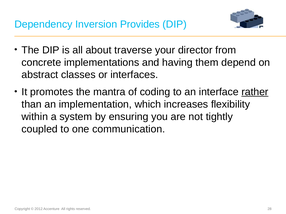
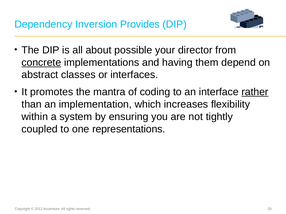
traverse: traverse -> possible (133, 50)
concrete underline: none -> present (41, 63)
communication: communication -> representations (129, 129)
